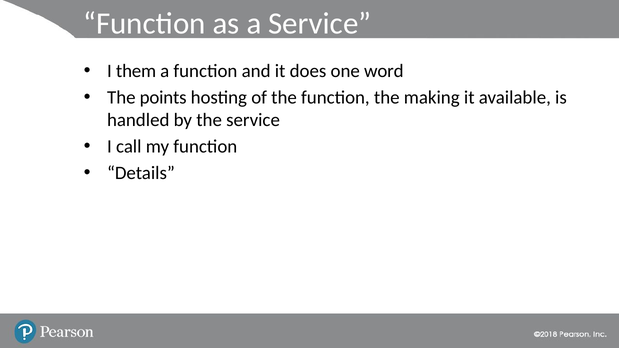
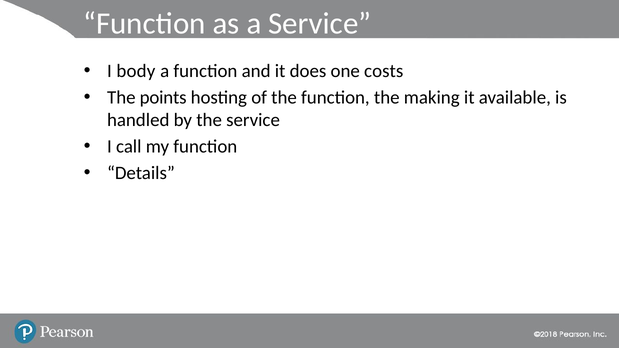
them: them -> body (136, 71)
word: word -> costs (384, 71)
